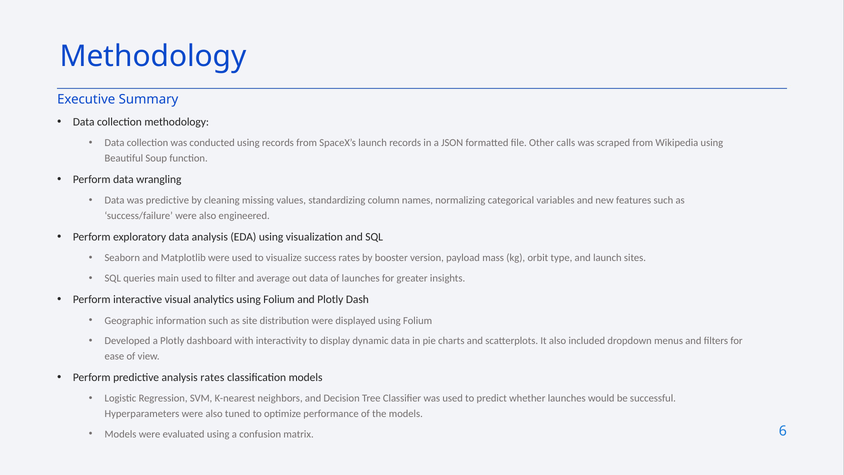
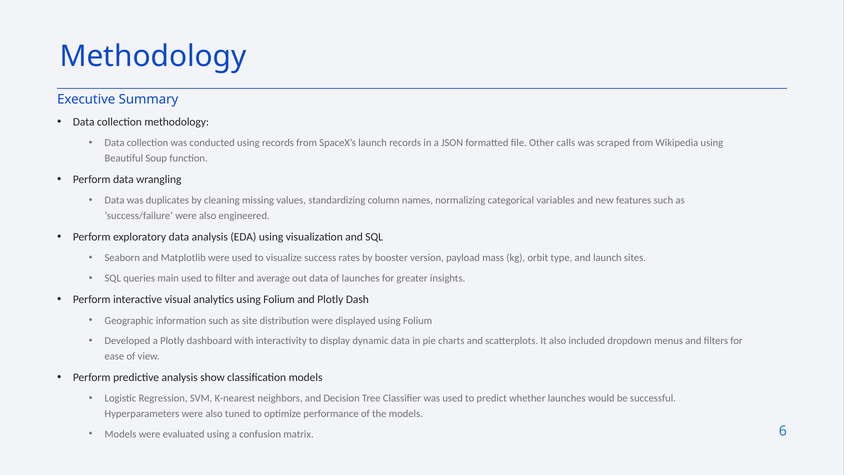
was predictive: predictive -> duplicates (167, 200)
analysis rates: rates -> show (213, 377)
